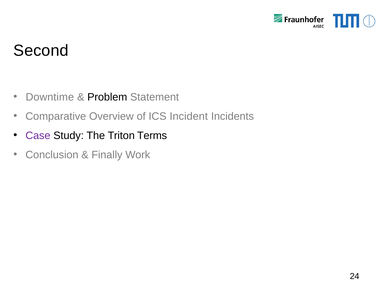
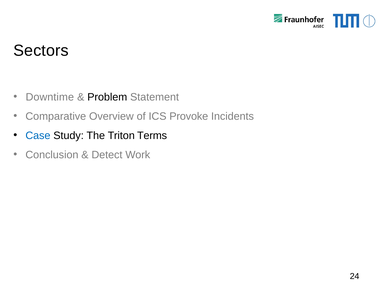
Second: Second -> Sectors (41, 50)
Incident: Incident -> Provoke (189, 116)
Case colour: purple -> blue (38, 135)
Finally: Finally -> Detect (107, 155)
